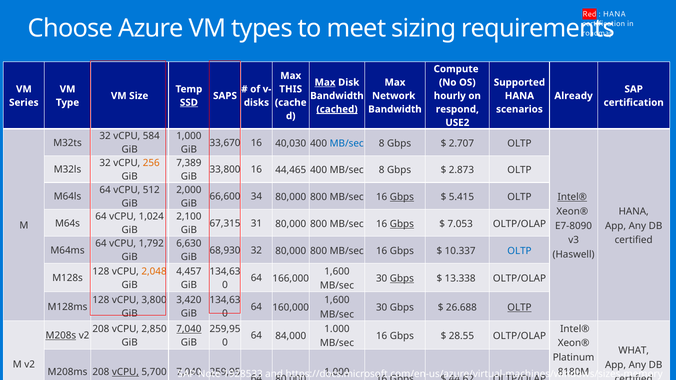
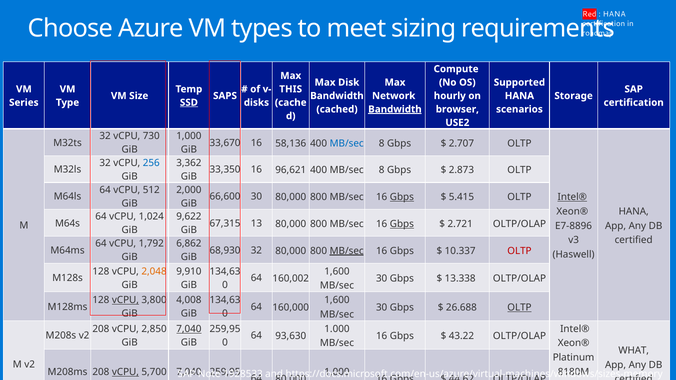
Max underline: present -> none (325, 82)
Already: Already -> Storage (574, 96)
cached underline: present -> none (337, 109)
Bandwidth underline: none -> present (395, 109)
respond: respond -> browser (457, 109)
584: 584 -> 730 (151, 136)
40,030: 40,030 -> 58,136 (291, 143)
256 colour: orange -> blue (151, 163)
7,389: 7,389 -> 3,362 (189, 163)
33,800: 33,800 -> 33,350 (225, 170)
44,465: 44,465 -> 96,621 (291, 170)
66,600 34: 34 -> 30 (256, 197)
2,100: 2,100 -> 9,622 (189, 217)
31: 31 -> 13 (256, 224)
7.053: 7.053 -> 2.721 (460, 224)
E7-8090: E7-8090 -> E7-8896 (574, 226)
6,630: 6,630 -> 6,862 (189, 244)
MB/sec underline: none -> present (347, 251)
OLTP colour: blue -> red (519, 251)
4,457: 4,457 -> 9,910 (189, 272)
166,000: 166,000 -> 160,002 (291, 279)
Gbps underline: present -> none (402, 279)
vCPU underline: none -> present (125, 300)
3,420: 3,420 -> 4,008 (189, 300)
M208s underline: present -> none (61, 336)
84,000: 84,000 -> 93,630 (291, 336)
28.55: 28.55 -> 43.22 (461, 336)
